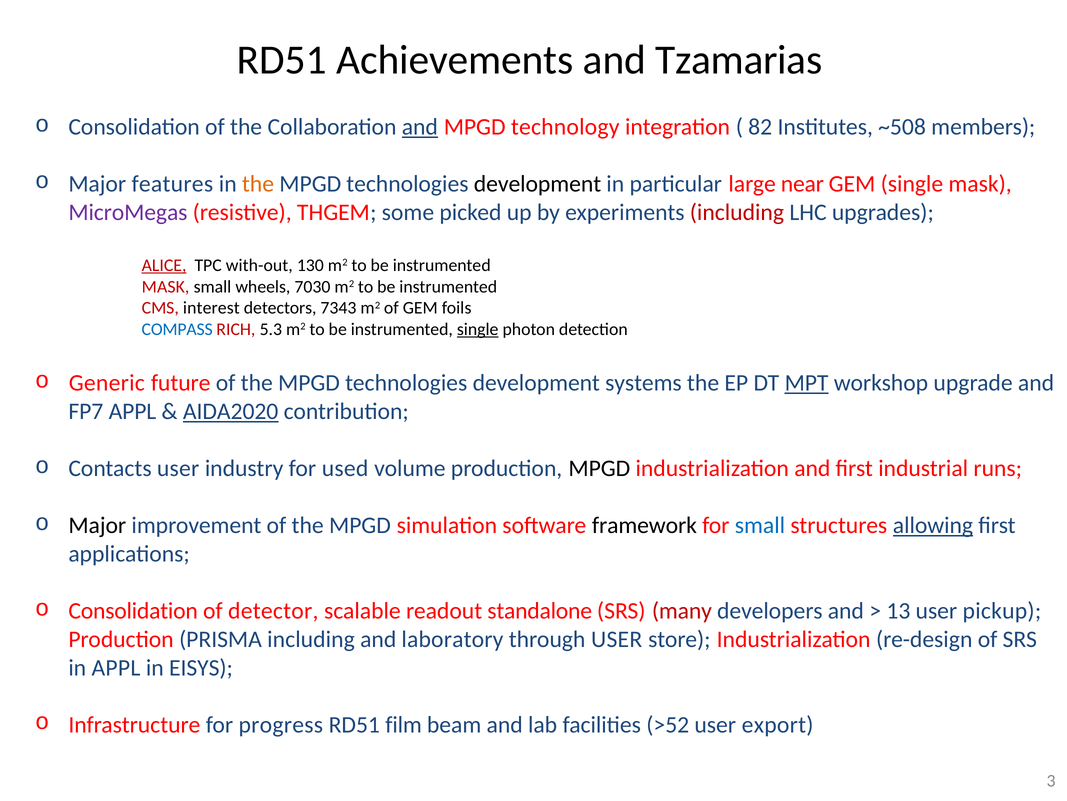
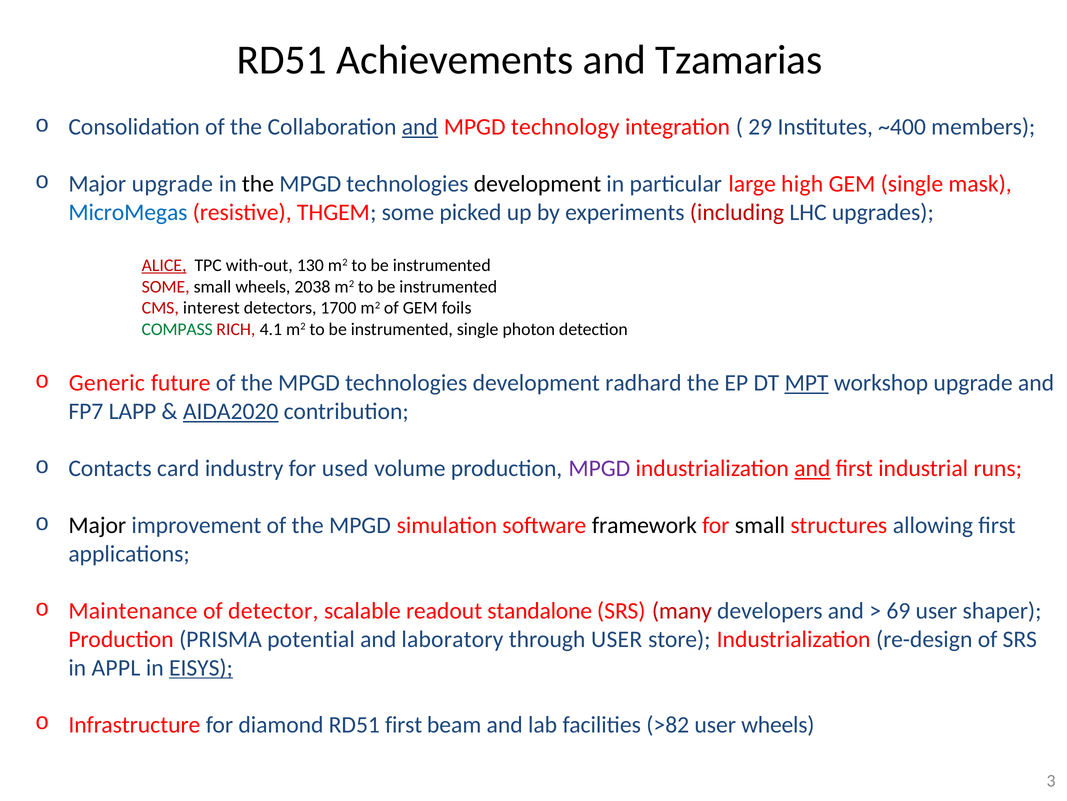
82: 82 -> 29 (760, 127)
~508: ~508 -> ~400 (902, 127)
Major features: features -> upgrade (172, 184)
the colour: orange -> black (258, 184)
near: near -> high (802, 184)
MicroMegas colour: purple -> blue (128, 212)
MASK: MASK -> SOME (166, 286)
7030: 7030 -> 2038 (312, 286)
7343: 7343 -> 1700 (338, 308)
COMPASS colour: blue -> green (177, 329)
5.3: 5.3 -> 4.1 (271, 329)
single underline: present -> none (478, 329)
systems: systems -> radhard (643, 383)
FP7 APPL: APPL -> LAPP (132, 411)
Contacts user: user -> card (178, 468)
MPGD colour: black -> purple (599, 468)
and underline: none -> present (812, 468)
small colour: blue -> black (760, 525)
allowing underline: present -> none (933, 525)
Consolidation: Consolidation -> Maintenance (133, 610)
13: 13 -> 69 (898, 610)
pickup: pickup -> shaper (1002, 610)
PRISMA including: including -> potential (311, 639)
EISYS underline: none -> present (201, 667)
progress: progress -> diamond (281, 724)
RD51 film: film -> first (404, 724)
>52: >52 -> >82 (668, 724)
user export: export -> wheels (778, 724)
